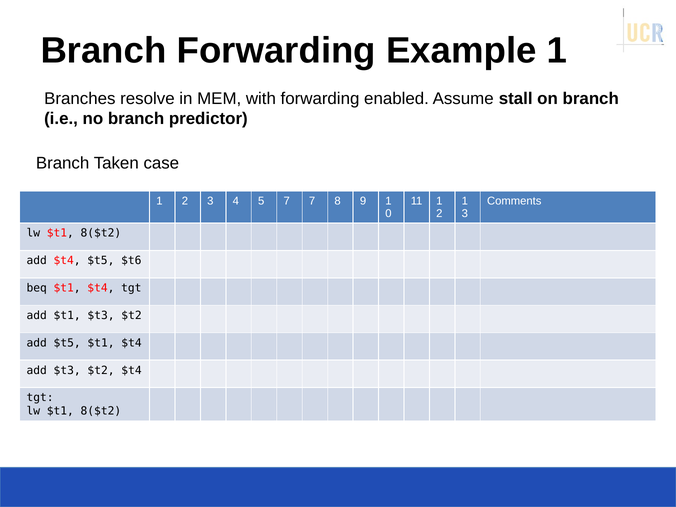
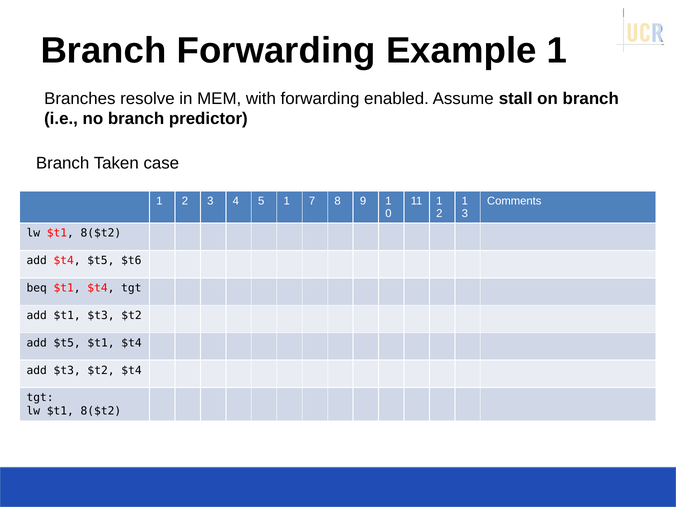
5 7: 7 -> 1 (287, 201)
